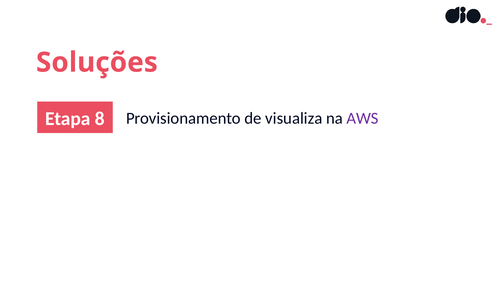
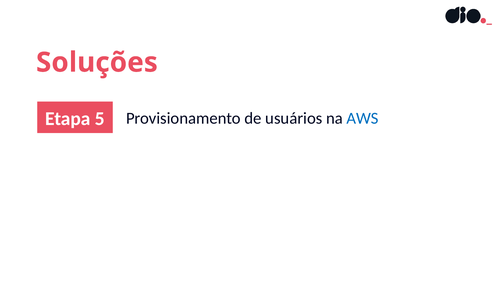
8: 8 -> 5 (100, 119)
visualiza: visualiza -> usuários (294, 118)
AWS colour: purple -> blue (363, 118)
